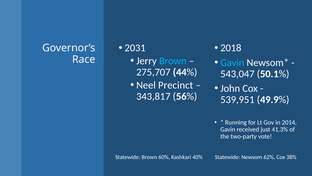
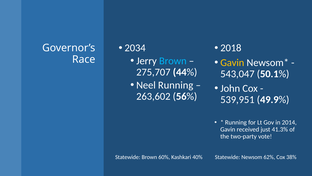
2031: 2031 -> 2034 (135, 48)
Gavin colour: light blue -> yellow (232, 62)
Neel Precinct: Precinct -> Running (176, 85)
343,817: 343,817 -> 263,602 (153, 96)
